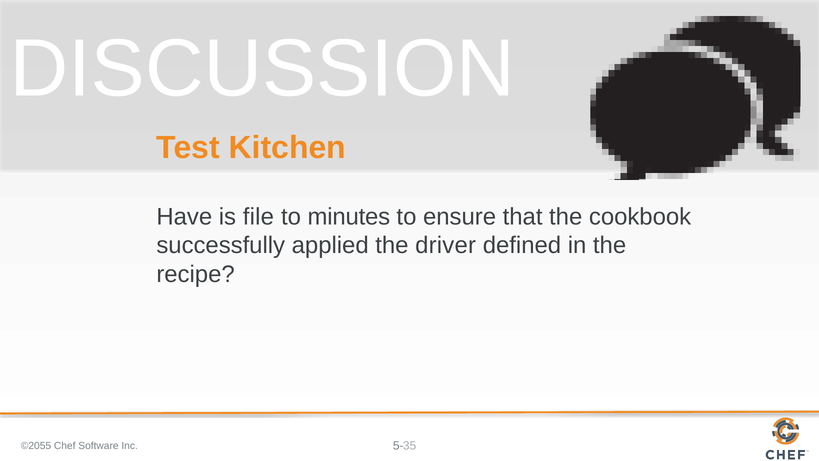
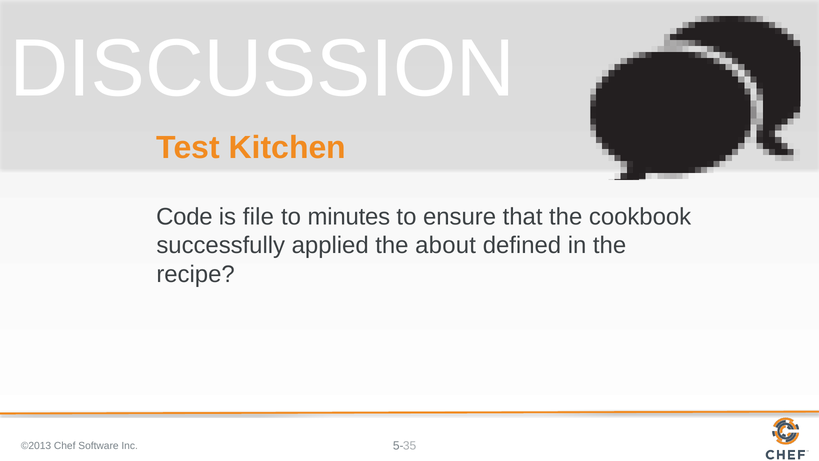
Have: Have -> Code (184, 217)
driver: driver -> about (446, 245)
©2055: ©2055 -> ©2013 (36, 446)
